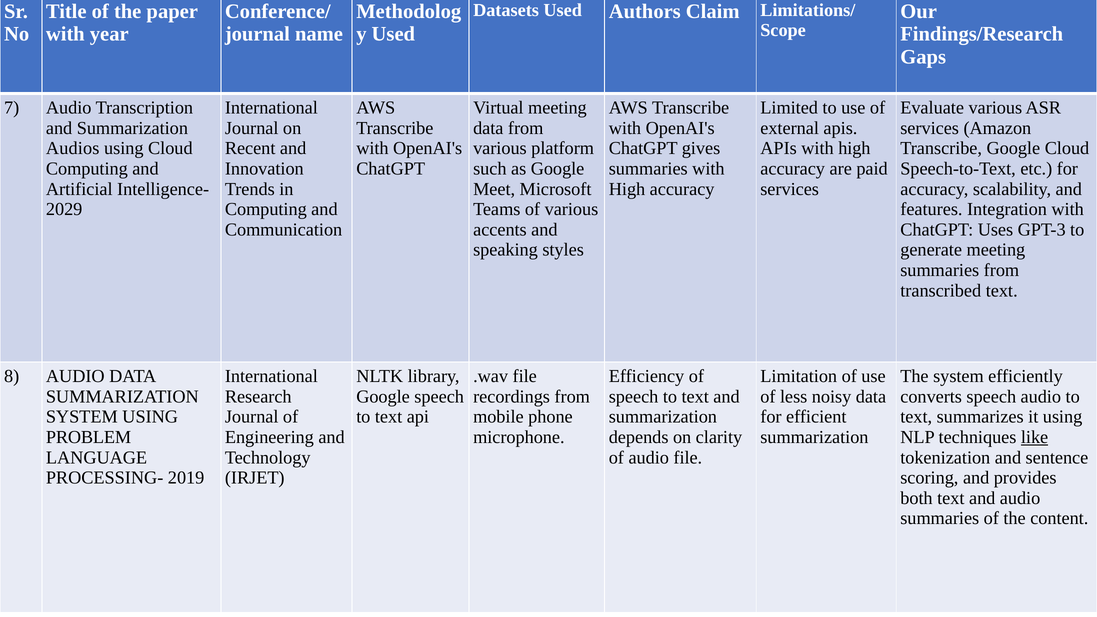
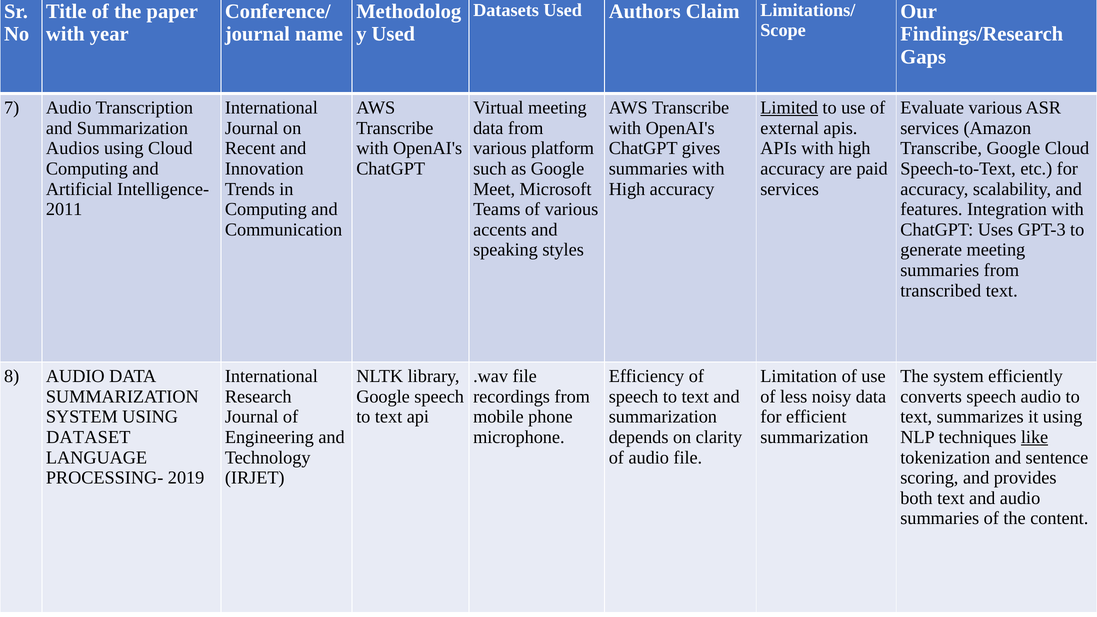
Limited underline: none -> present (789, 108)
2029: 2029 -> 2011 (64, 209)
PROBLEM: PROBLEM -> DATASET (88, 437)
